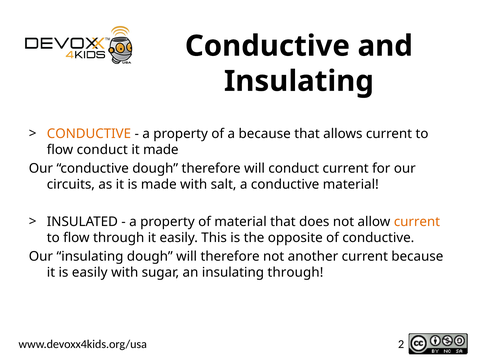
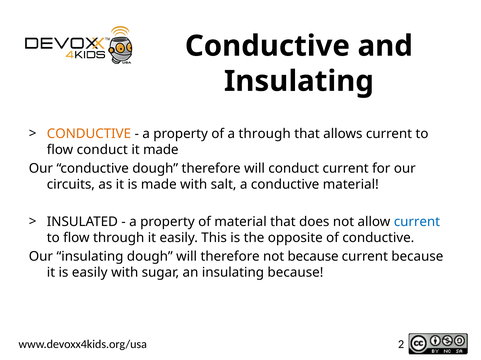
a because: because -> through (265, 134)
current colour: orange -> blue (417, 222)
not another: another -> because (313, 257)
insulating through: through -> because (295, 273)
